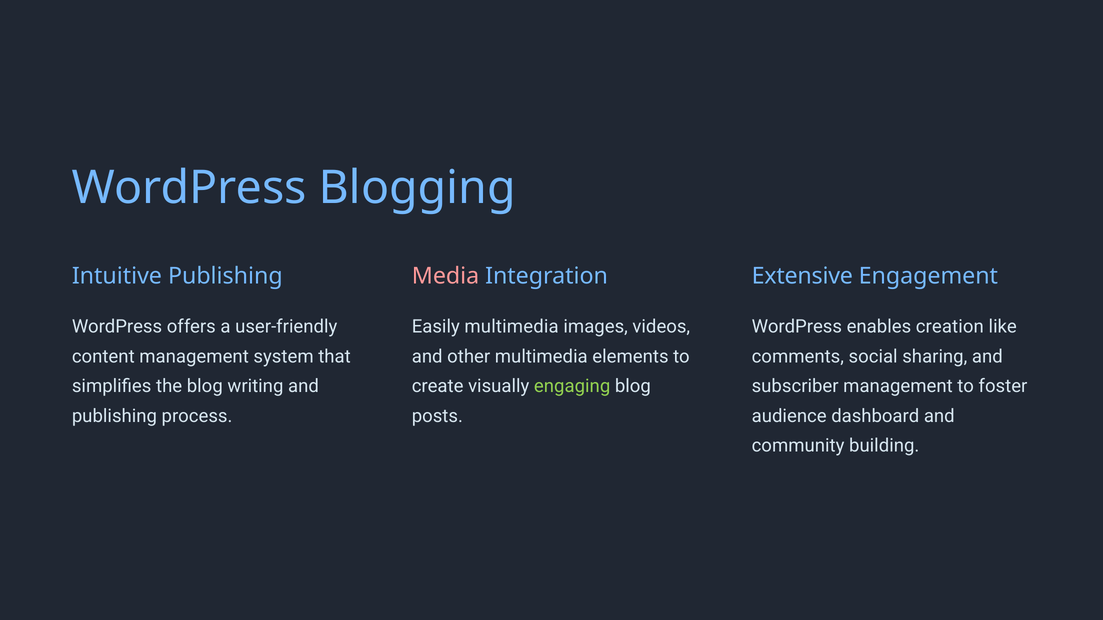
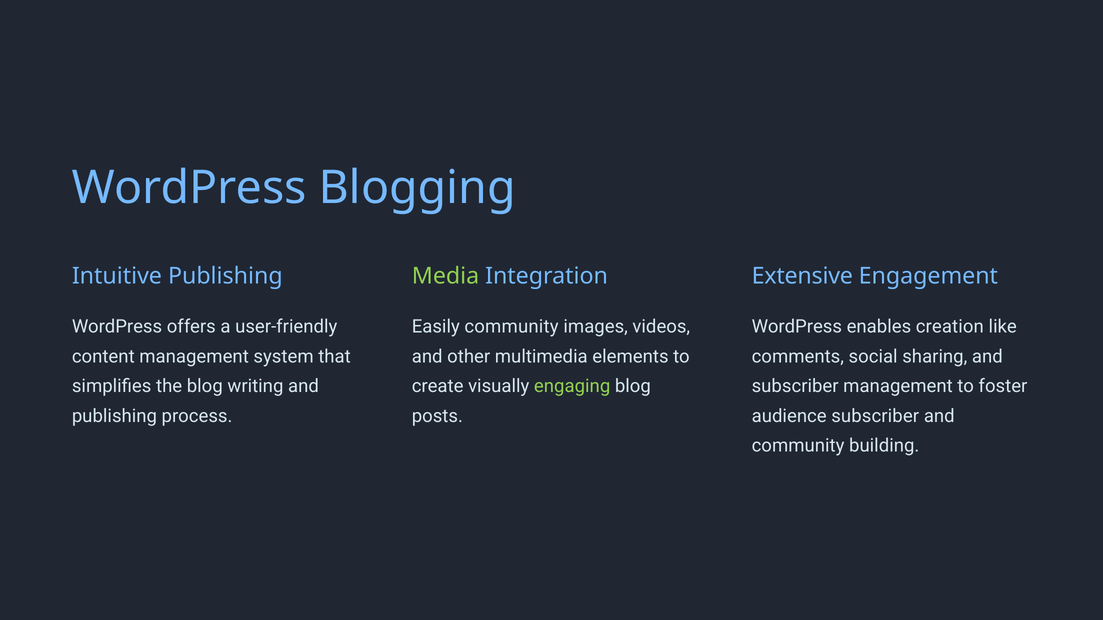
Media colour: pink -> light green (446, 276)
Easily multimedia: multimedia -> community (512, 327)
audience dashboard: dashboard -> subscriber (875, 416)
